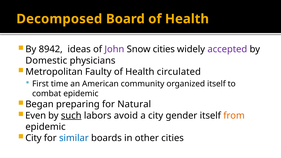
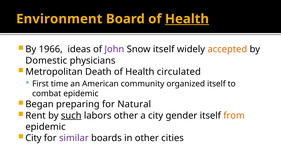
Decomposed: Decomposed -> Environment (59, 19)
Health underline: none -> present (187, 19)
8942: 8942 -> 1966 (51, 49)
Snow cities: cities -> itself (164, 49)
accepted colour: purple -> orange (227, 49)
Faulty: Faulty -> Death (98, 72)
Even: Even -> Rent (36, 116)
labors avoid: avoid -> other (126, 116)
similar colour: blue -> purple (74, 138)
